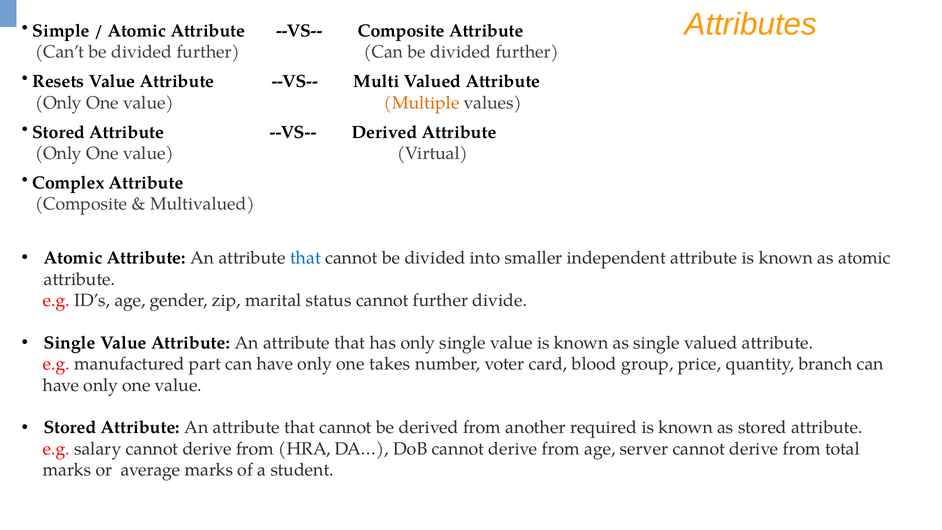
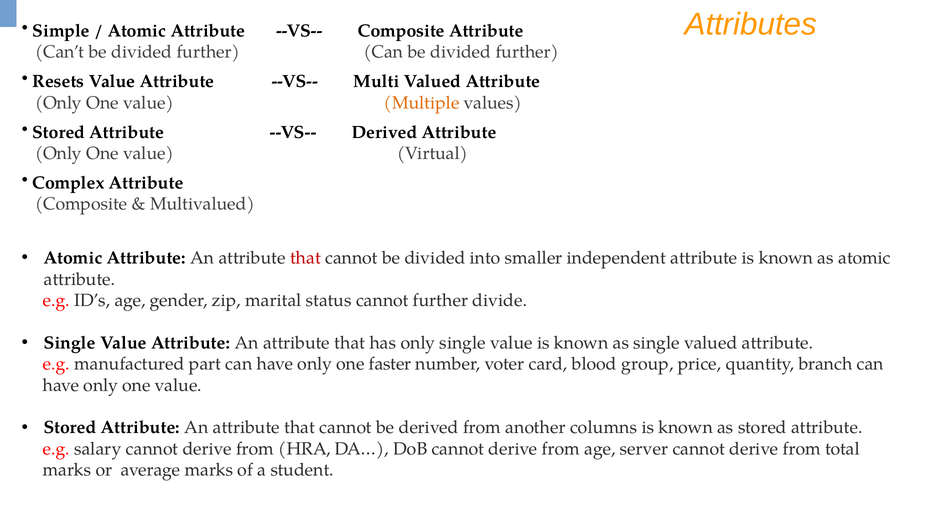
that colour: blue -> red (305, 258)
takes: takes -> faster (390, 364)
required: required -> columns (604, 428)
